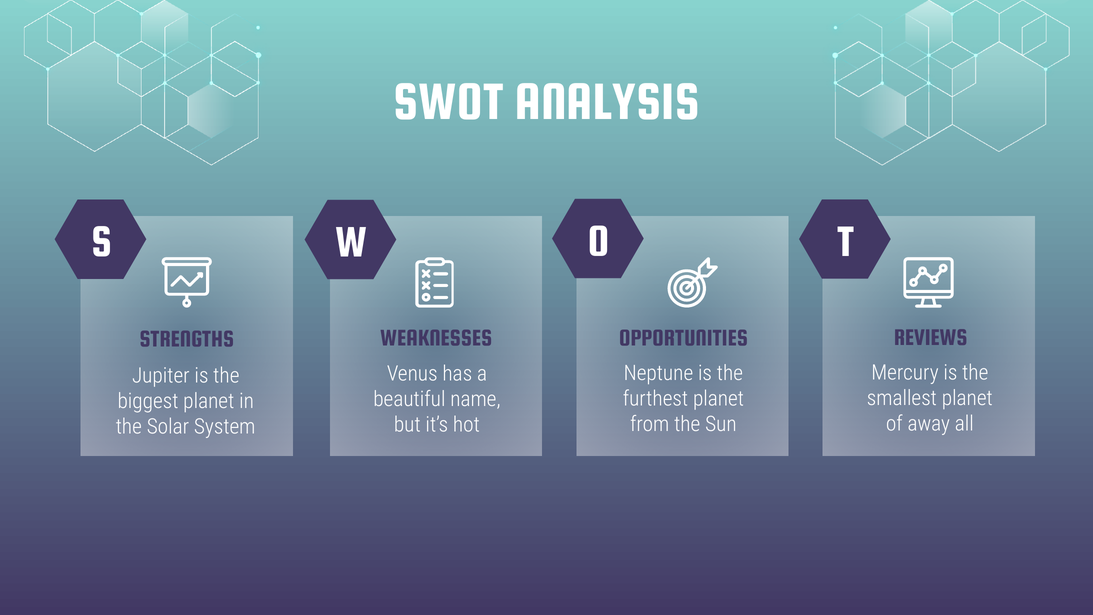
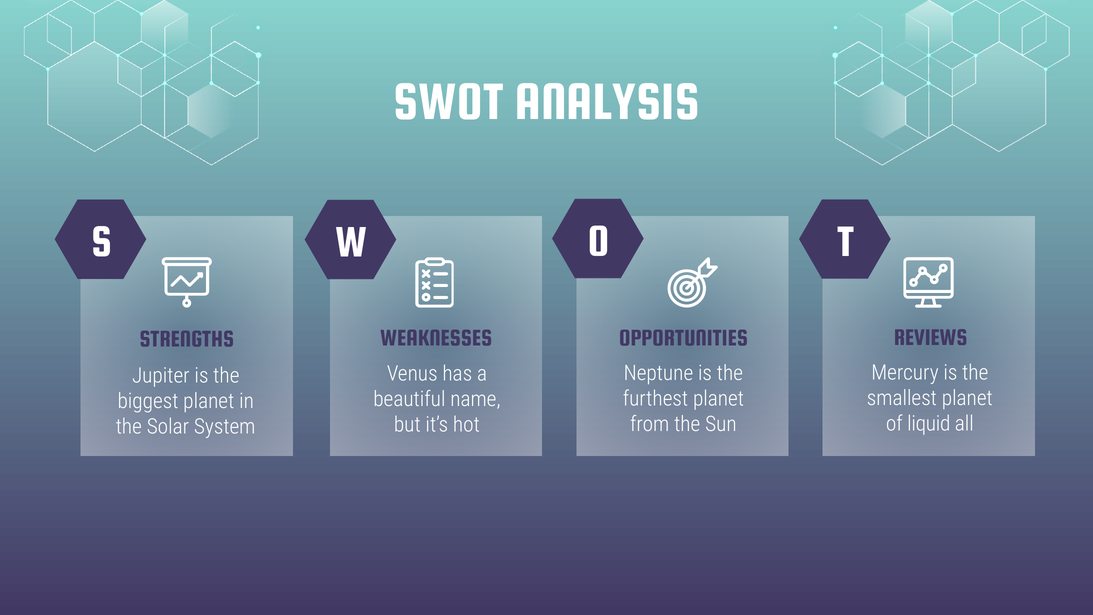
away: away -> liquid (929, 424)
